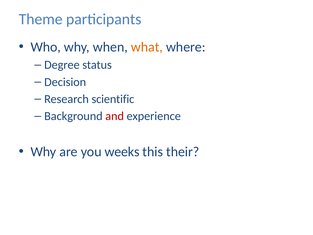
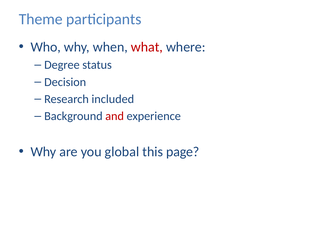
what colour: orange -> red (147, 47)
scientific: scientific -> included (113, 99)
weeks: weeks -> global (122, 152)
their: their -> page (183, 152)
